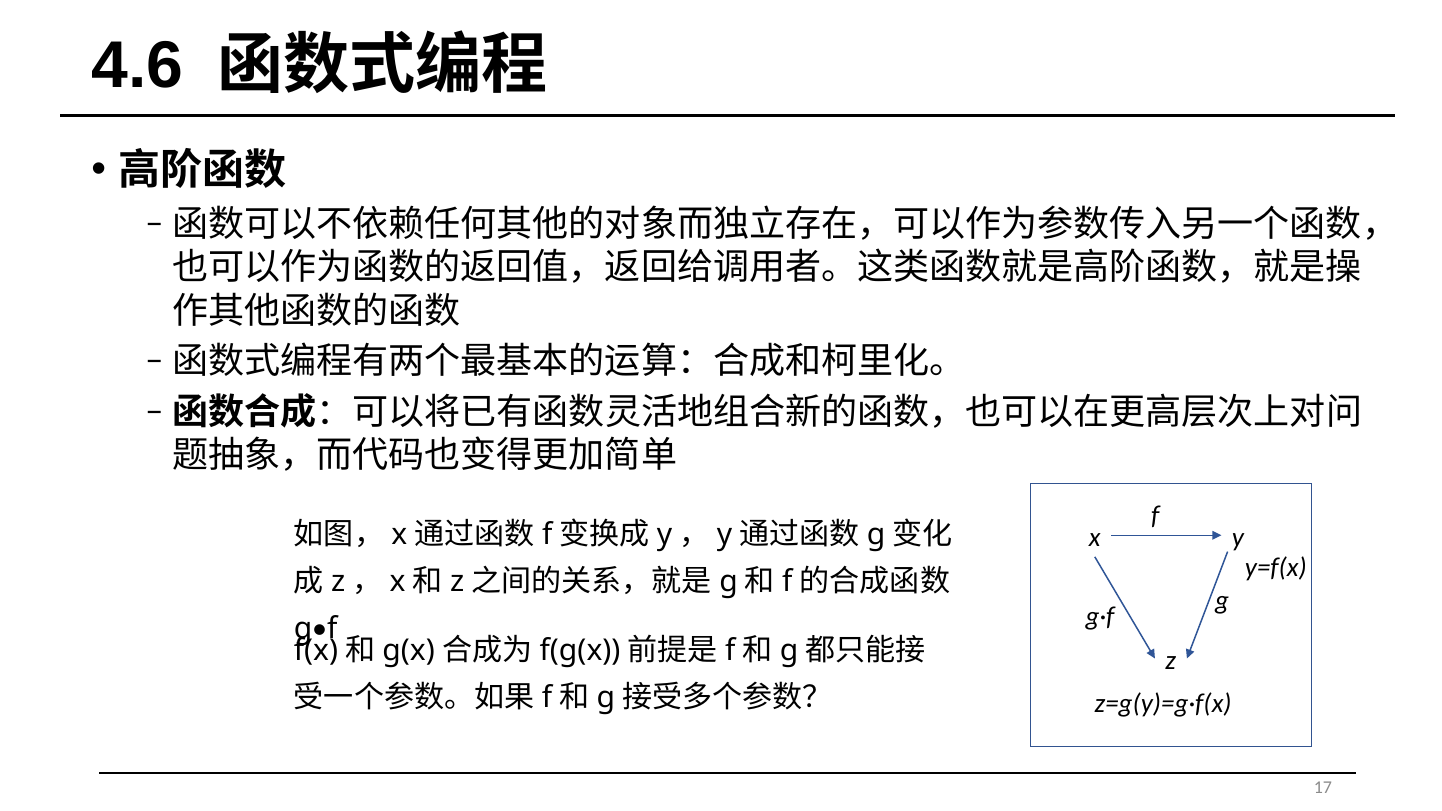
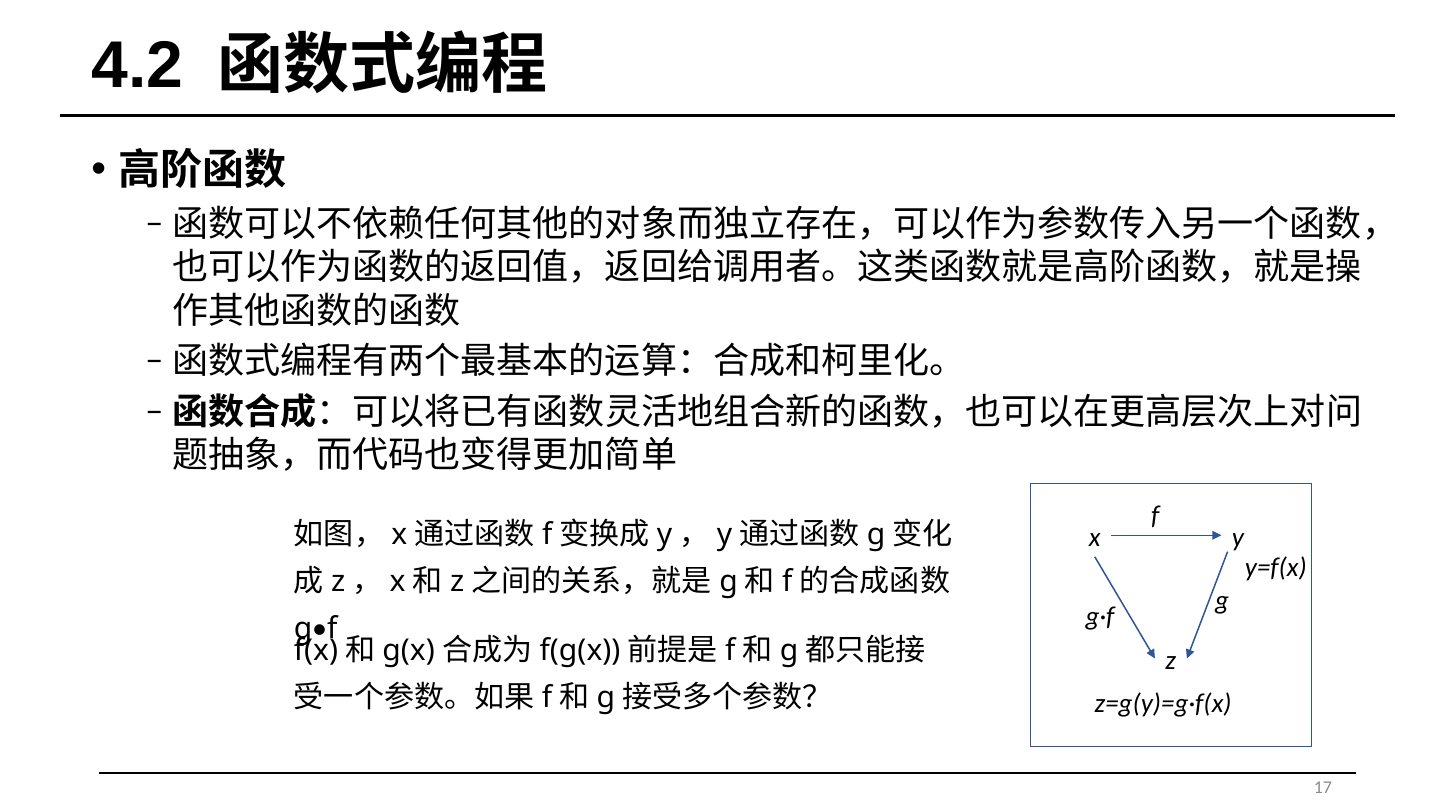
4.6: 4.6 -> 4.2 (137, 65)
